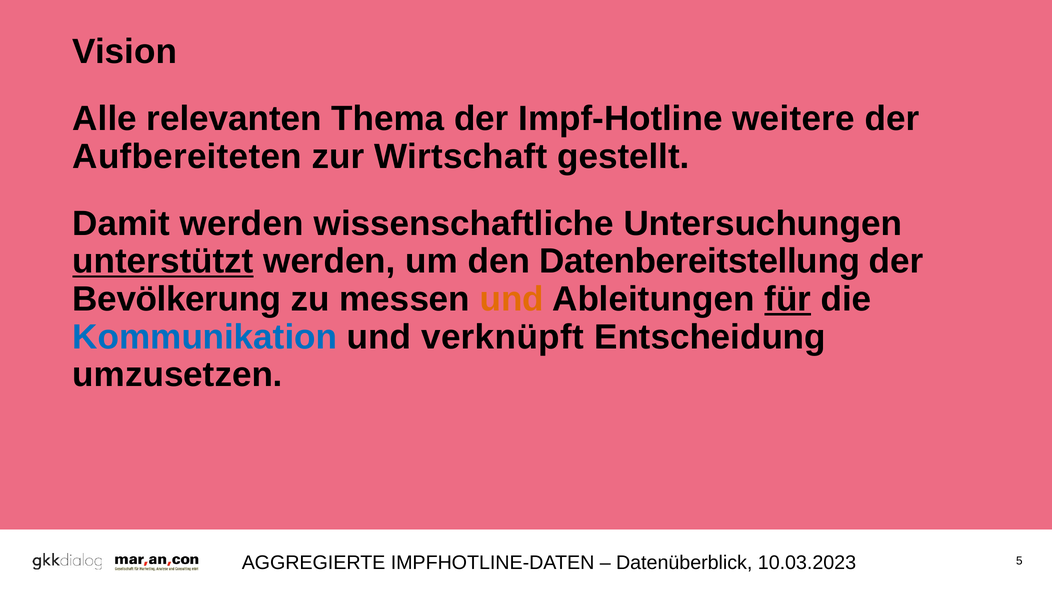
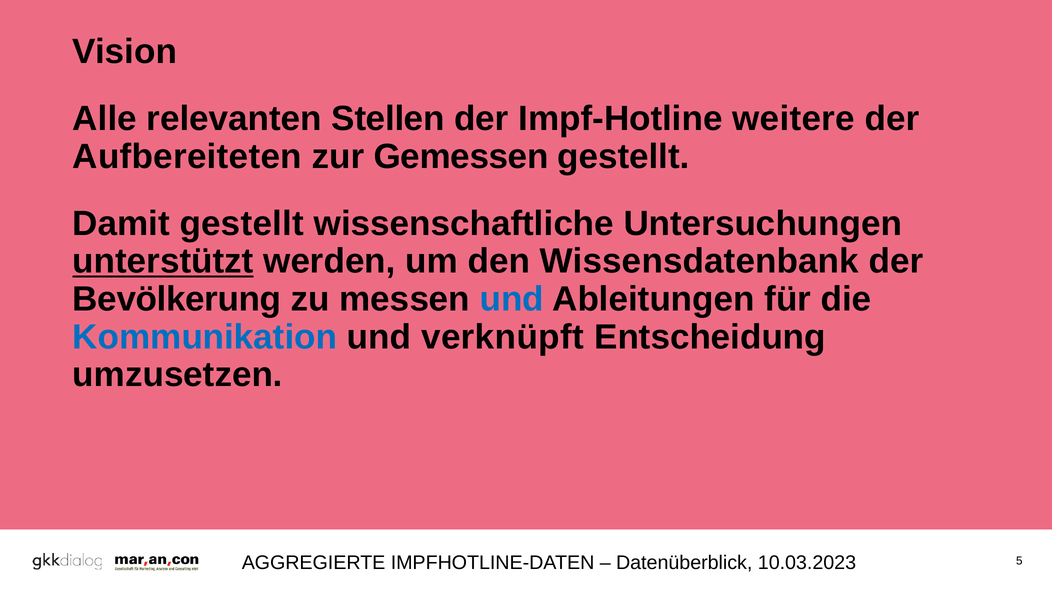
Thema: Thema -> Stellen (388, 119)
Wirtschaft: Wirtschaft -> Gemessen (461, 157)
Damit werden: werden -> gestellt (242, 224)
Datenbereitstellung: Datenbereitstellung -> Wissensdatenbank (699, 262)
und colour: orange -> blue (512, 300)
für underline: present -> none (788, 300)
